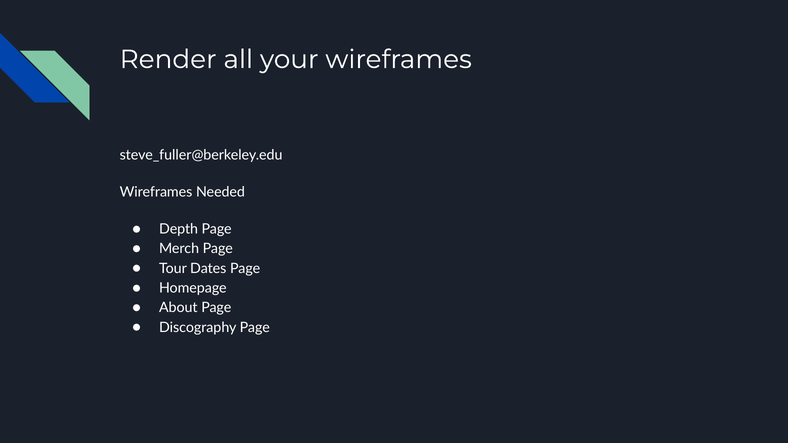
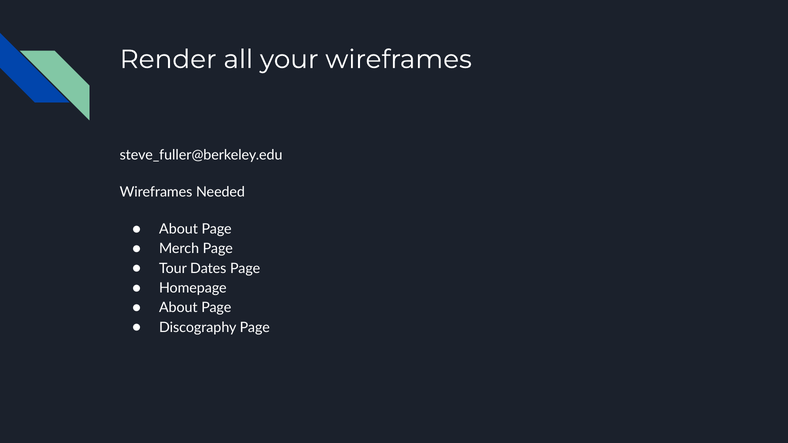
Depth: Depth -> About (179, 229)
